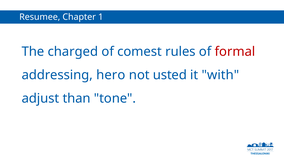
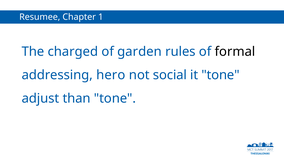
comest: comest -> garden (140, 51)
formal colour: red -> black (235, 51)
usted: usted -> social (170, 75)
it with: with -> tone (221, 75)
